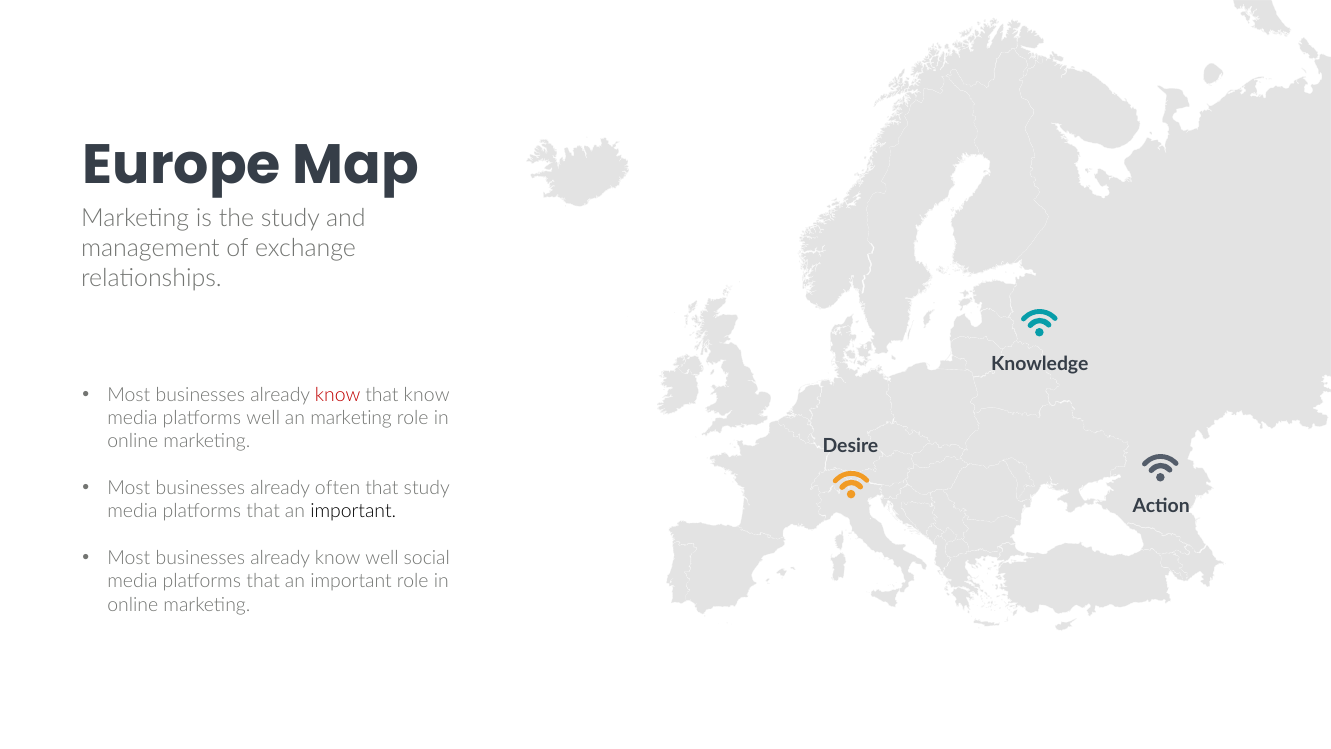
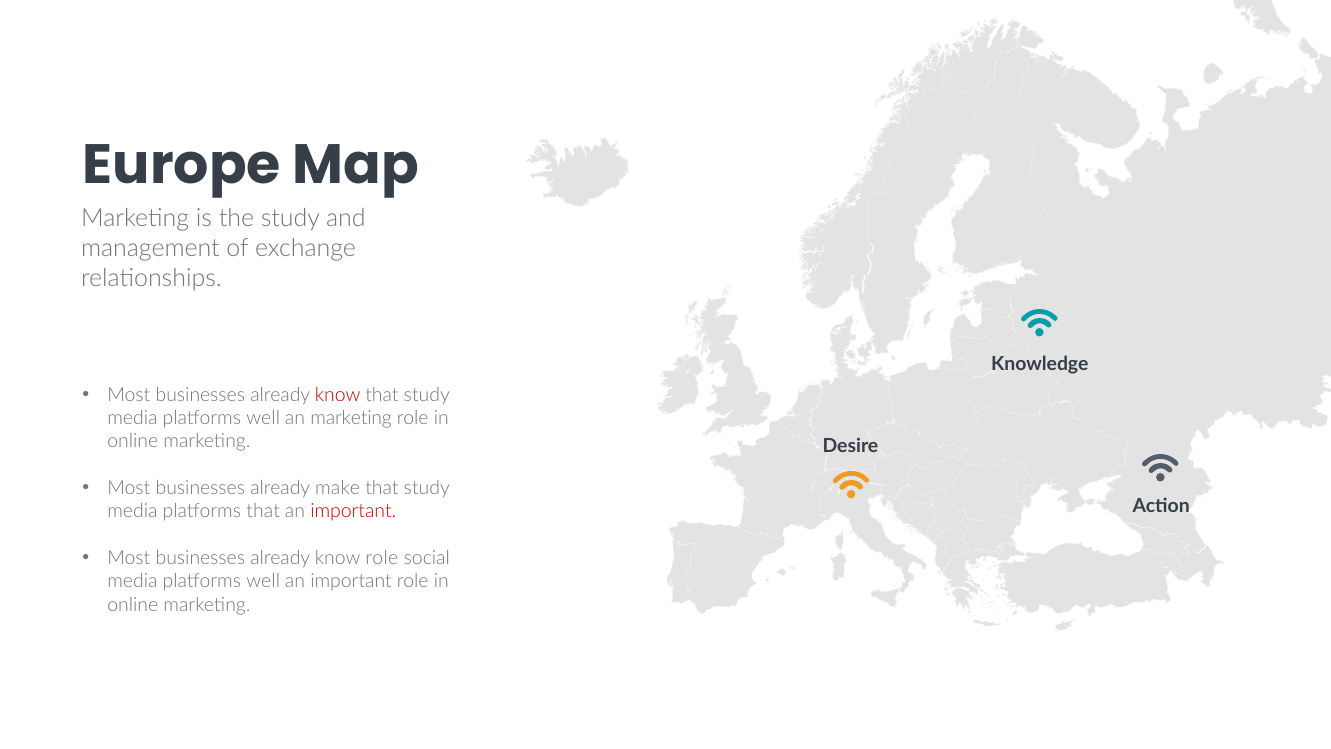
know: know -> study (427, 395)
often: often -> make (338, 488)
important colour: black -> red (353, 511)
know well: well -> role (382, 558)
that: that -> well (263, 581)
